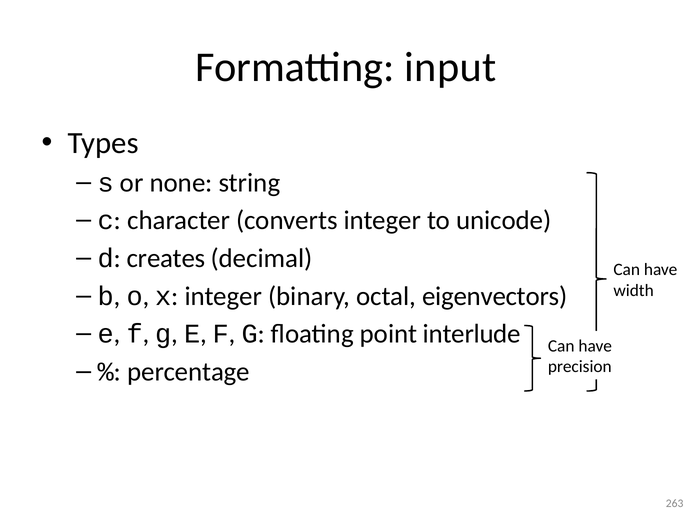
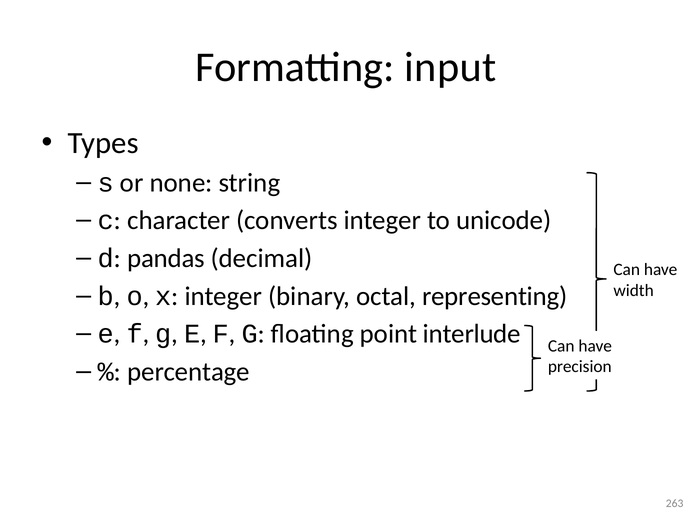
creates: creates -> pandas (166, 258)
eigenvectors: eigenvectors -> representing (495, 296)
